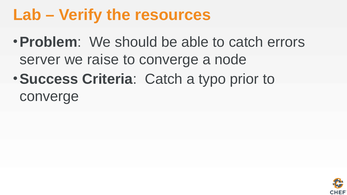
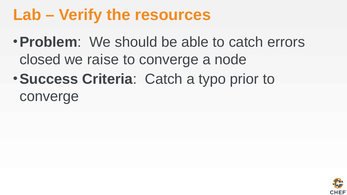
server: server -> closed (40, 60)
